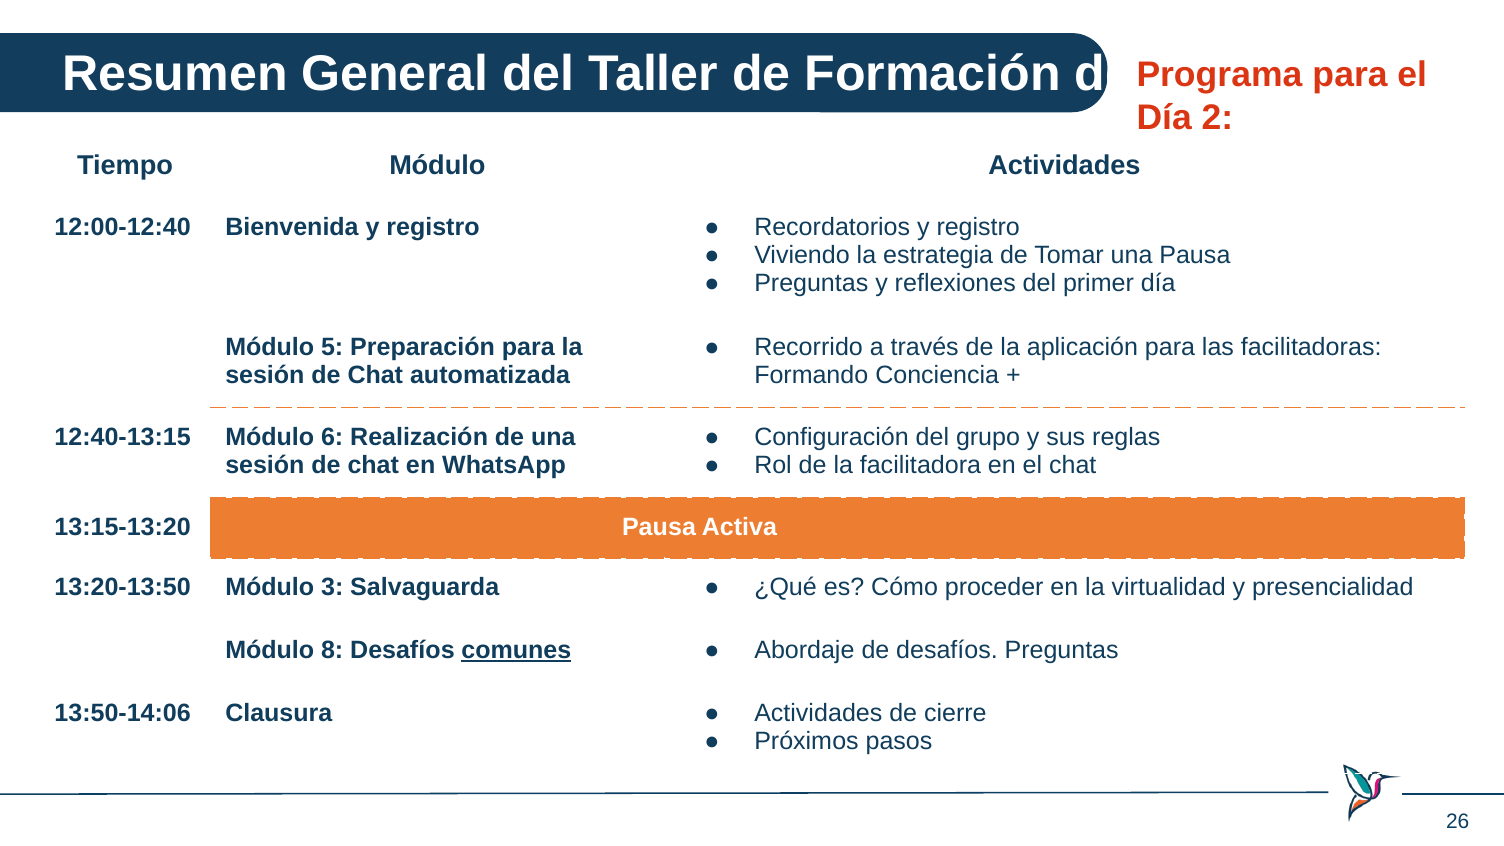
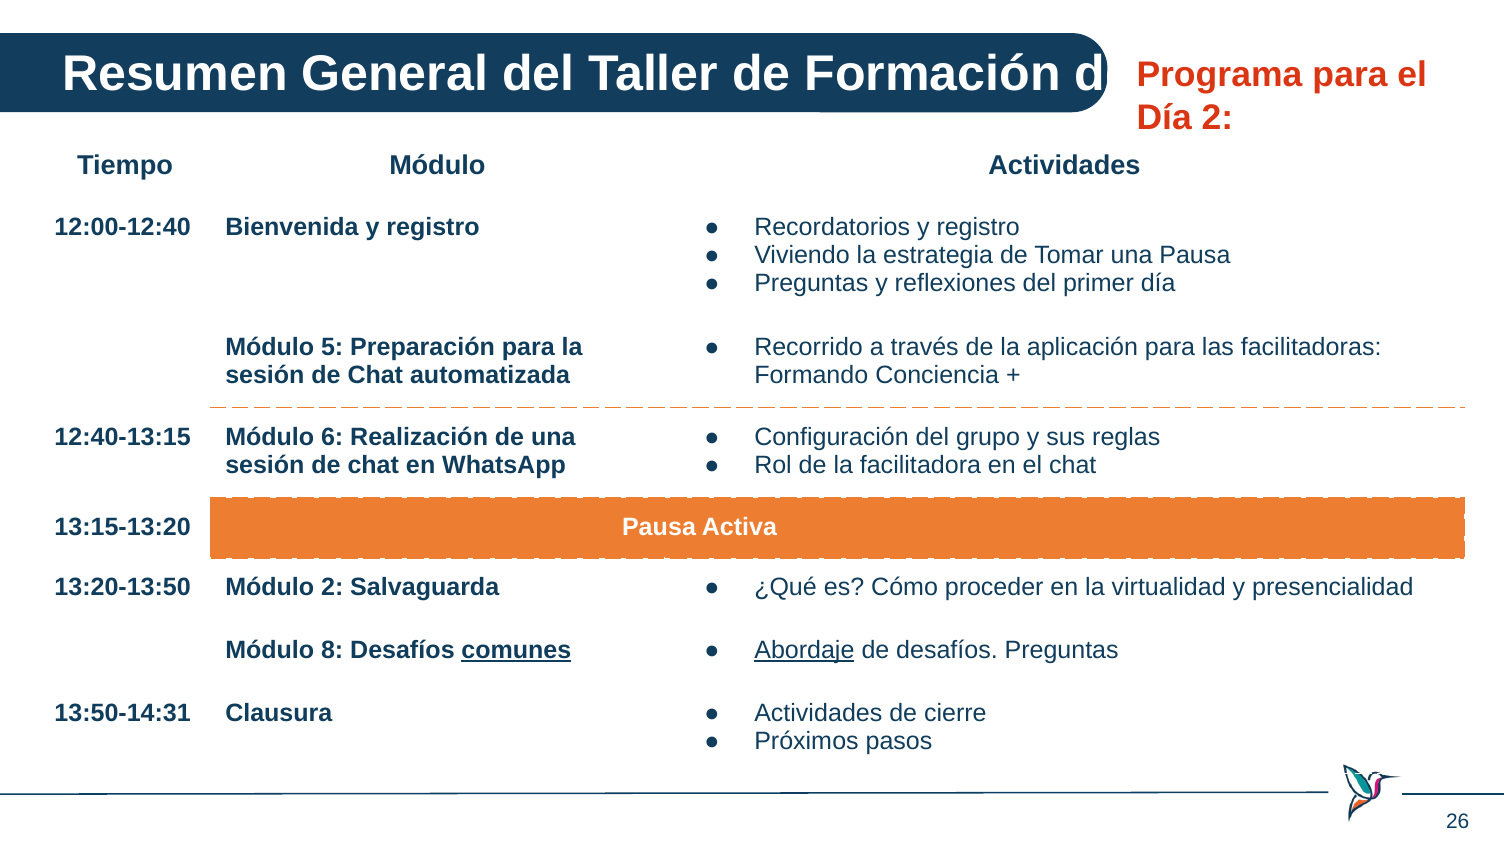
Módulo 3: 3 -> 2 (332, 588)
Abordaje underline: none -> present (804, 650)
13:50-14:06: 13:50-14:06 -> 13:50-14:31 (123, 713)
